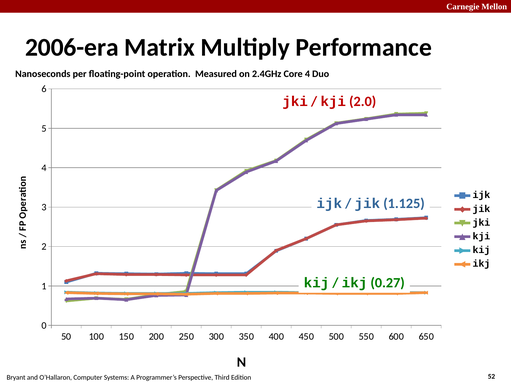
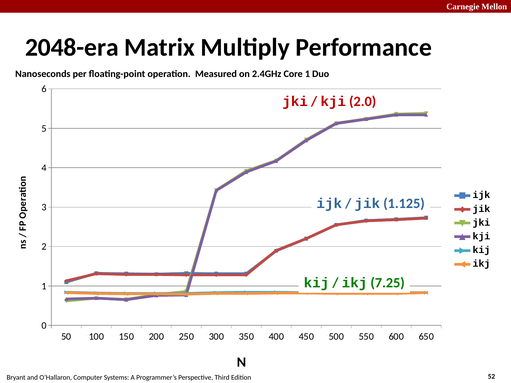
2006-era: 2006-era -> 2048-era (72, 47)
Core 4: 4 -> 1 (307, 74)
0.27: 0.27 -> 7.25 (388, 283)
